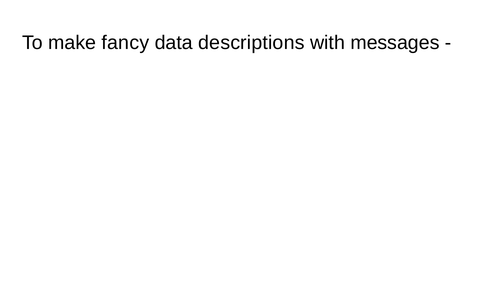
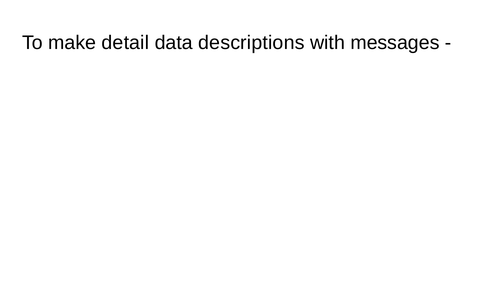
fancy: fancy -> detail (125, 43)
